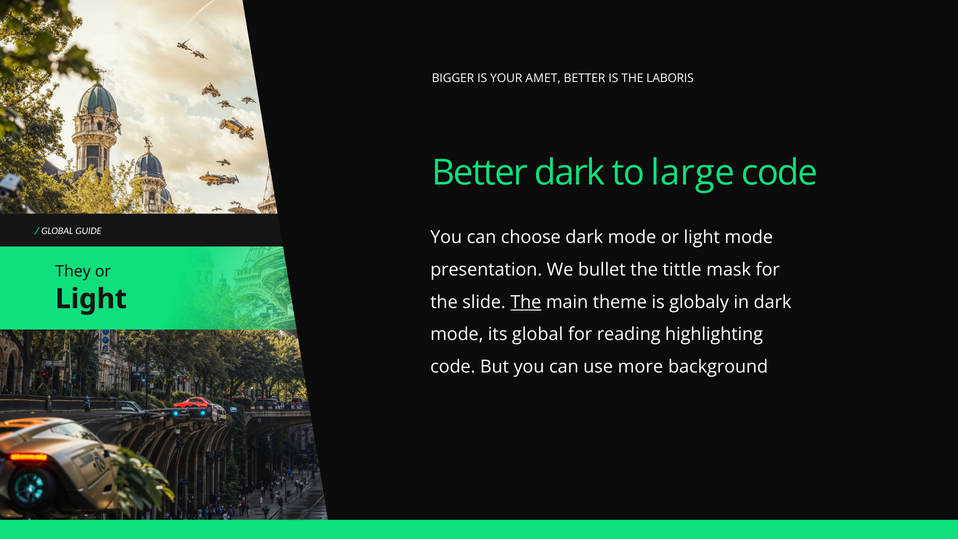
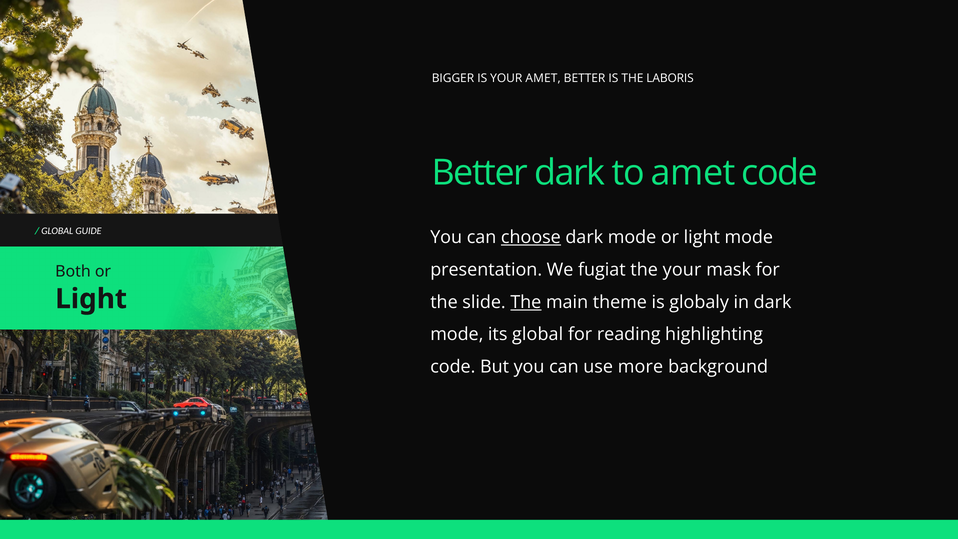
to large: large -> amet (693, 173)
choose underline: none -> present (531, 237)
bullet: bullet -> fugiat (602, 270)
the tittle: tittle -> your (682, 270)
They: They -> Both (73, 272)
